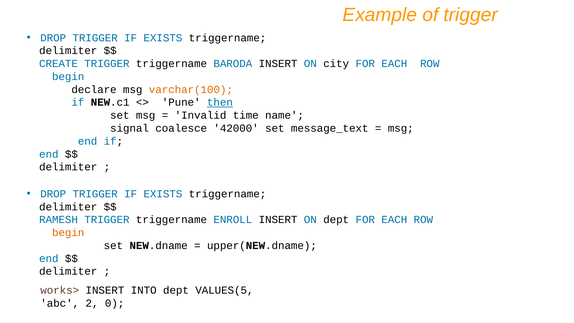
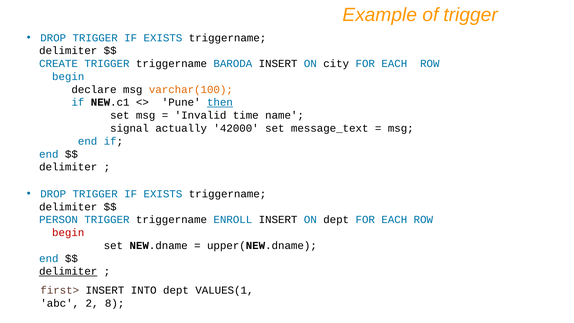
coalesce: coalesce -> actually (181, 128)
RAMESH: RAMESH -> PERSON (59, 220)
begin colour: orange -> red (68, 233)
delimiter underline: none -> present (68, 271)
works>: works> -> first> (60, 290)
VALUES(5: VALUES(5 -> VALUES(1 (224, 290)
0: 0 -> 8 (115, 303)
